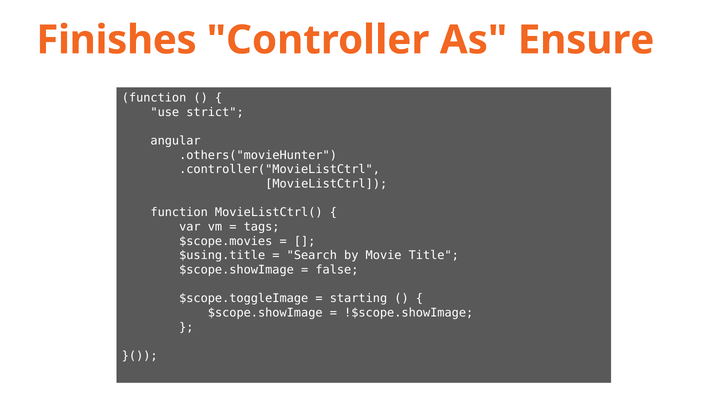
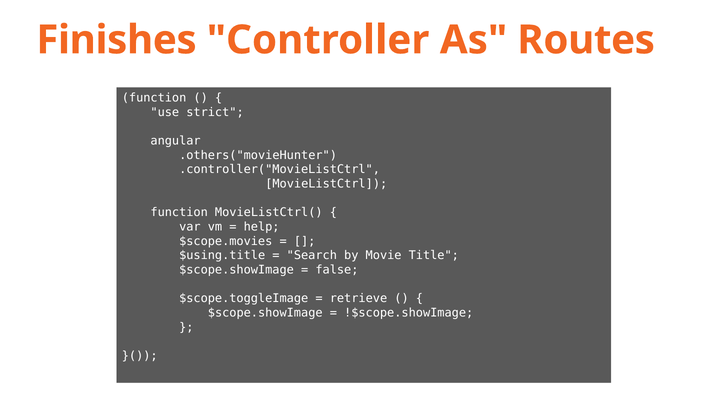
Ensure: Ensure -> Routes (586, 40)
tags: tags -> help (262, 227)
starting: starting -> retrieve (358, 299)
